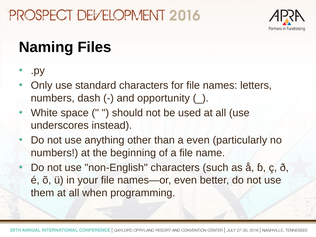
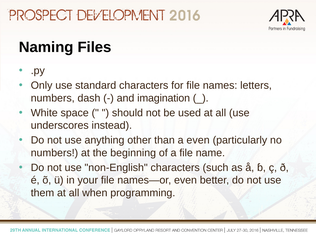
opportunity: opportunity -> imagination (164, 98)
